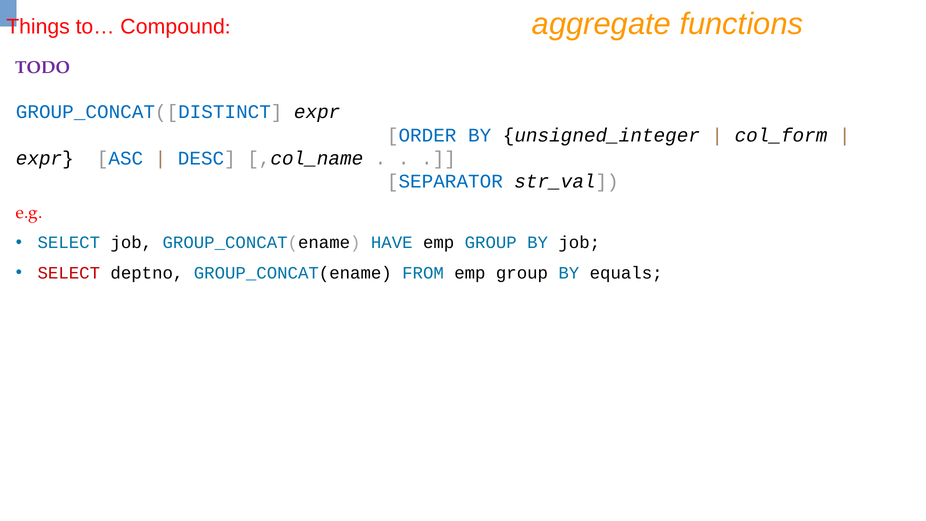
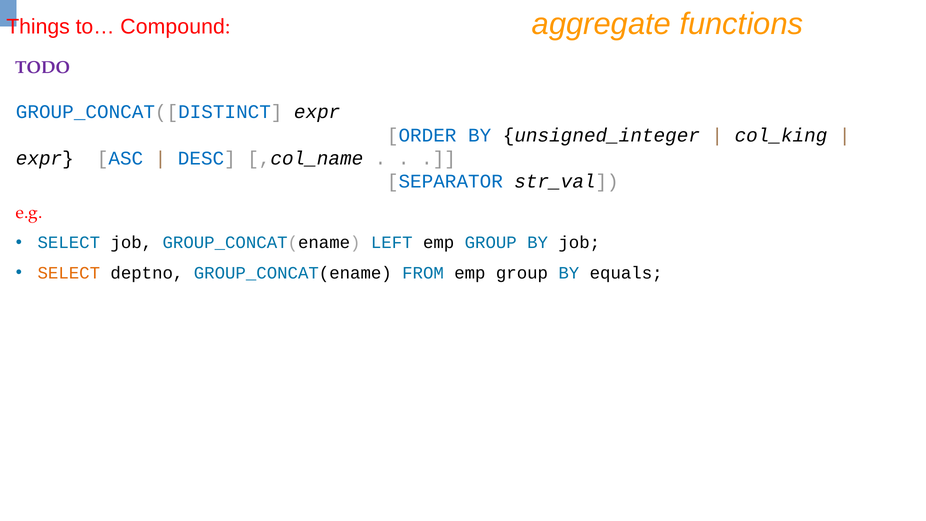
col_form: col_form -> col_king (781, 135)
HAVE: HAVE -> LEFT (392, 243)
SELECT colour: red -> orange (69, 273)
